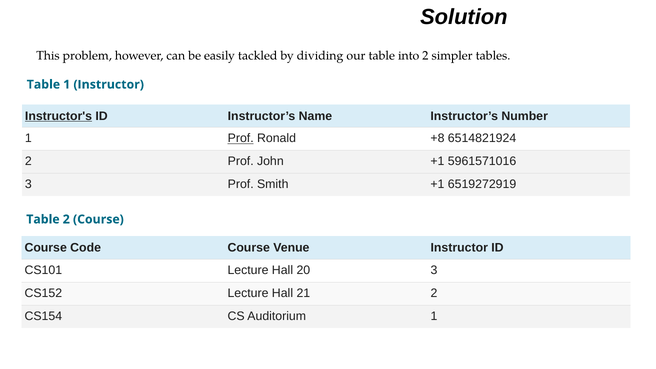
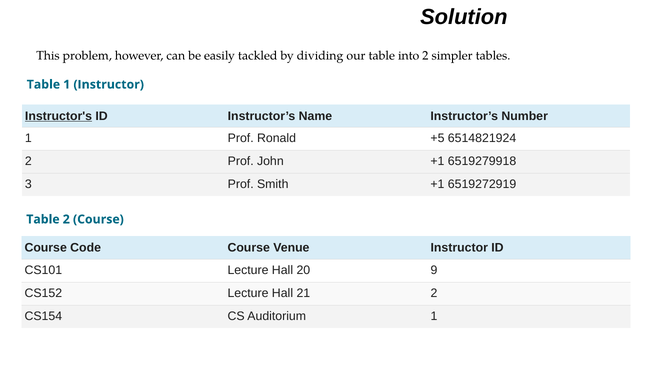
Prof underline: present -> none (241, 138)
+8: +8 -> +5 (437, 138)
5961571016: 5961571016 -> 6519279918 (482, 161)
20 3: 3 -> 9 (434, 270)
